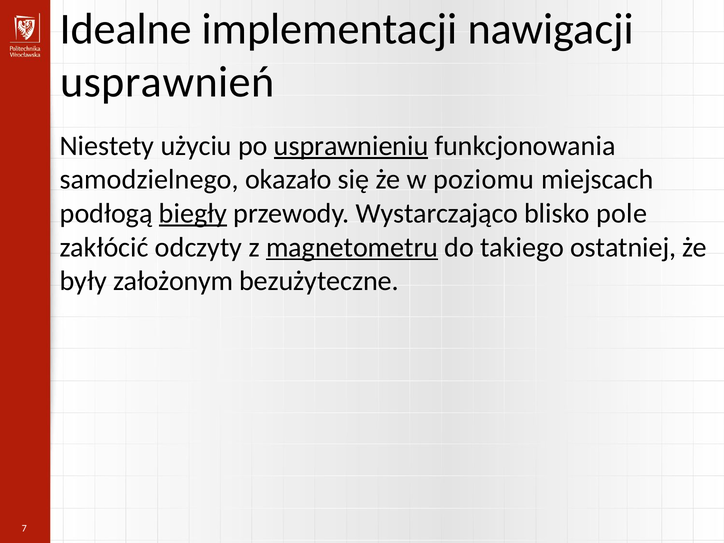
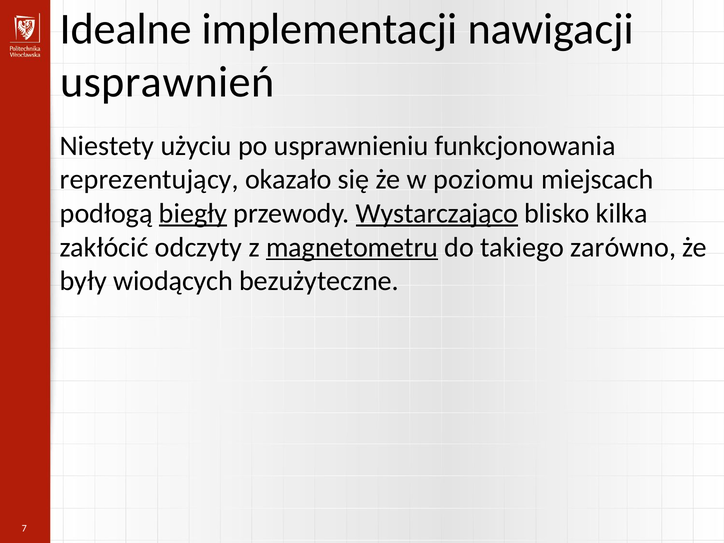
usprawnieniu underline: present -> none (351, 146)
samodzielnego: samodzielnego -> reprezentujący (149, 180)
Wystarczająco underline: none -> present (437, 213)
pole: pole -> kilka (622, 213)
ostatniej: ostatniej -> zarówno (623, 247)
założonym: założonym -> wiodących (173, 281)
